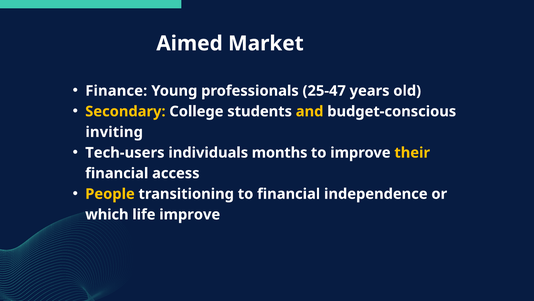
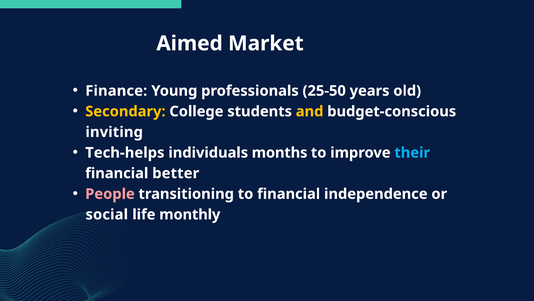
25-47: 25-47 -> 25-50 (324, 91)
Tech-users: Tech-users -> Tech-helps (125, 152)
their colour: yellow -> light blue (412, 152)
access: access -> better (176, 173)
People colour: yellow -> pink (110, 194)
which: which -> social (107, 214)
life improve: improve -> monthly (190, 214)
